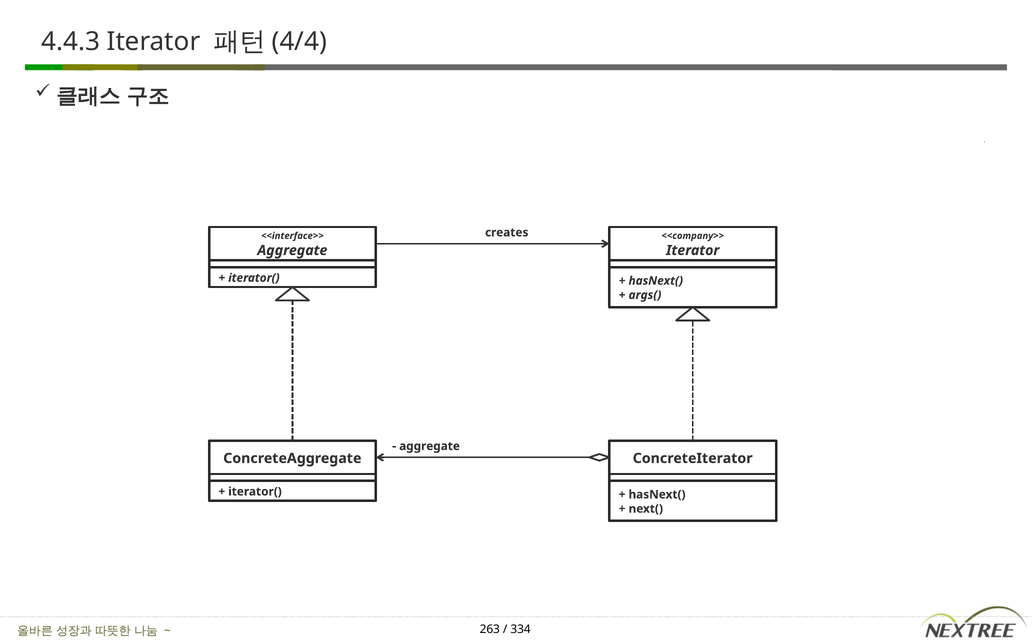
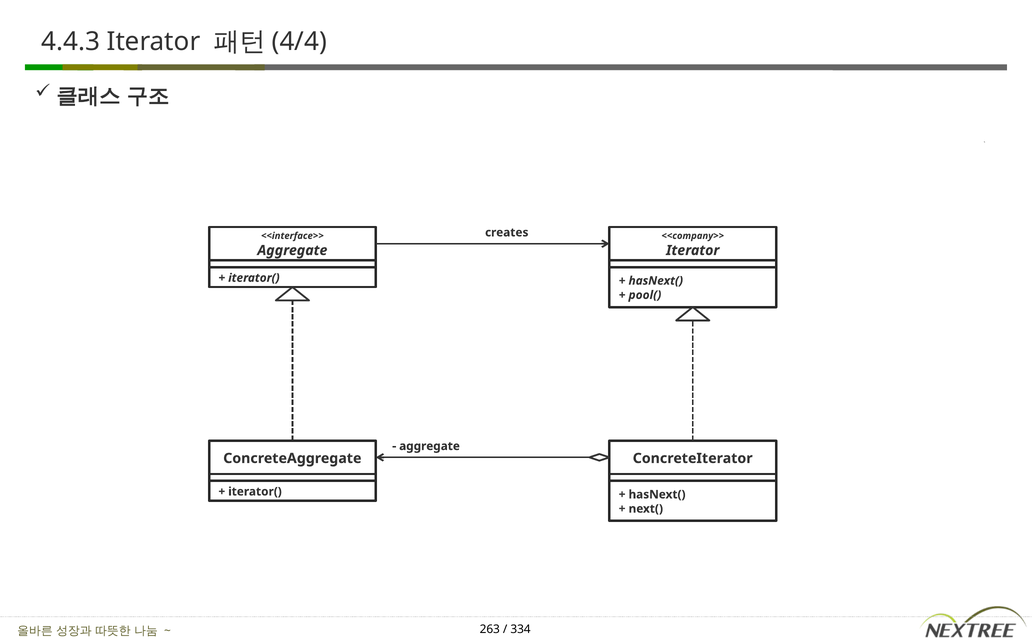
args(: args( -> pool( (645, 295)
